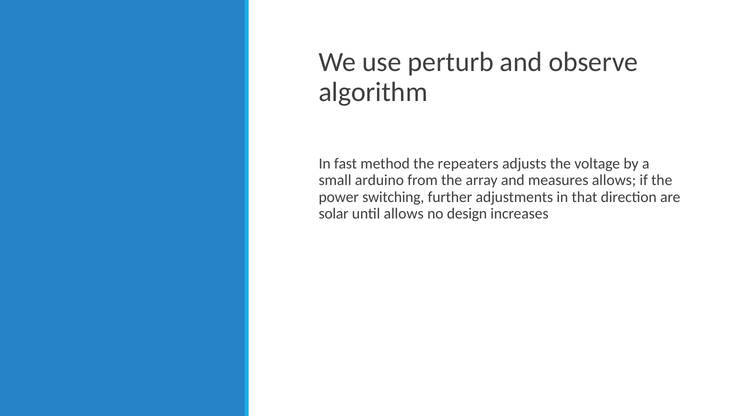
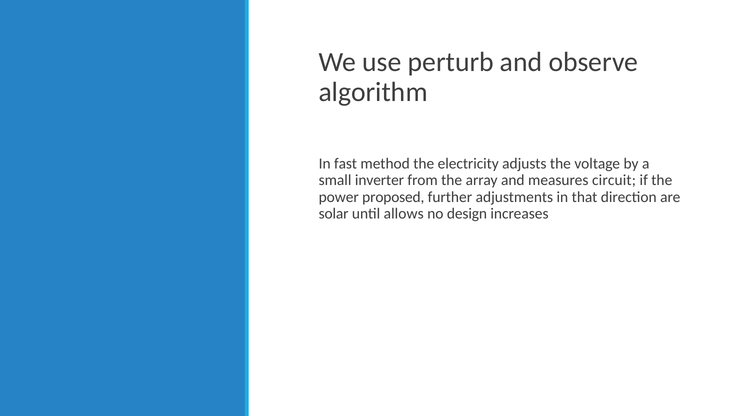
repeaters: repeaters -> electricity (468, 164)
arduino: arduino -> inverter (380, 180)
measures allows: allows -> circuit (614, 180)
switching: switching -> proposed (393, 197)
